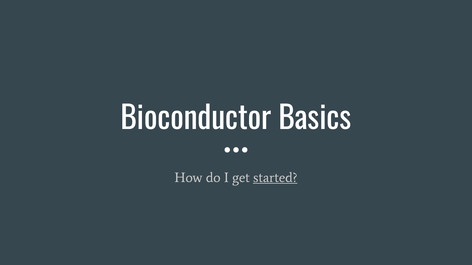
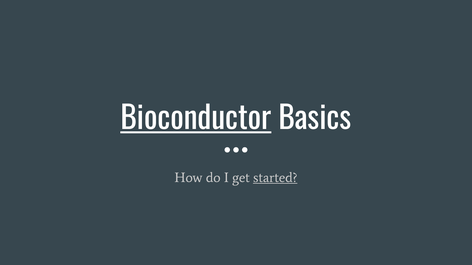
Bioconductor underline: none -> present (196, 119)
